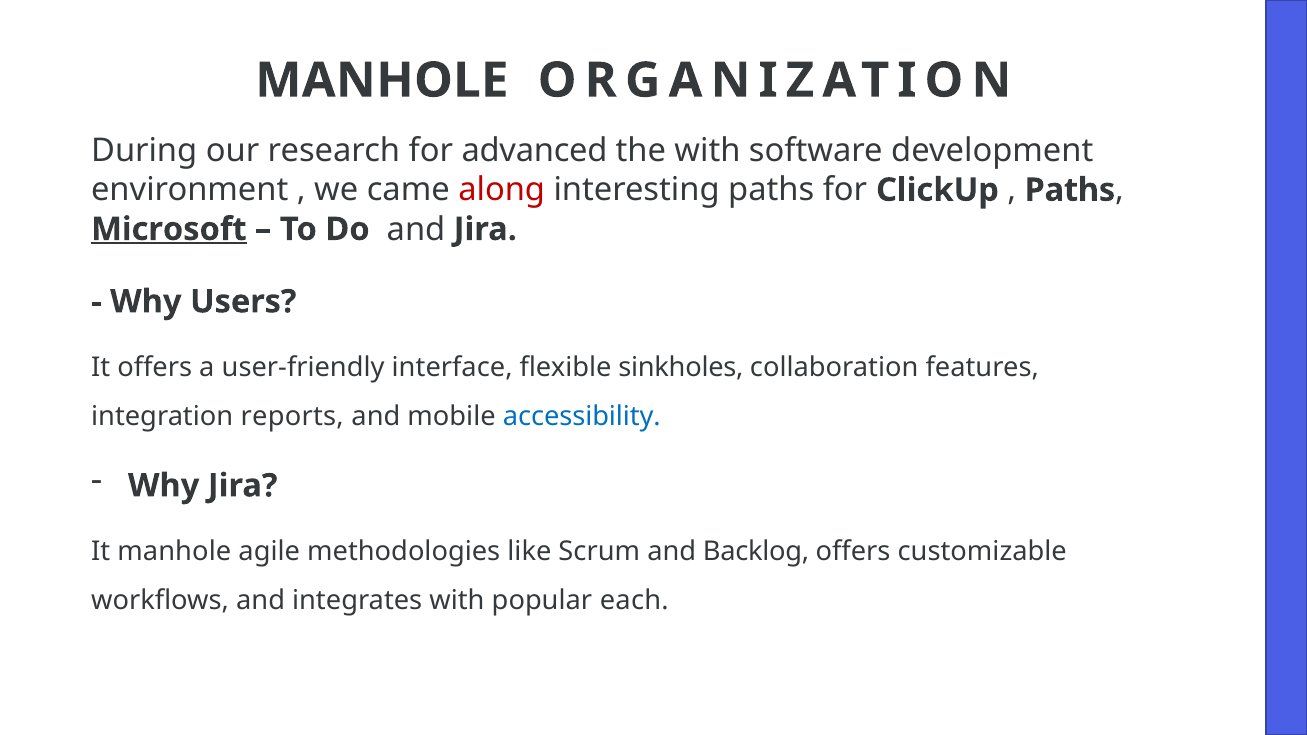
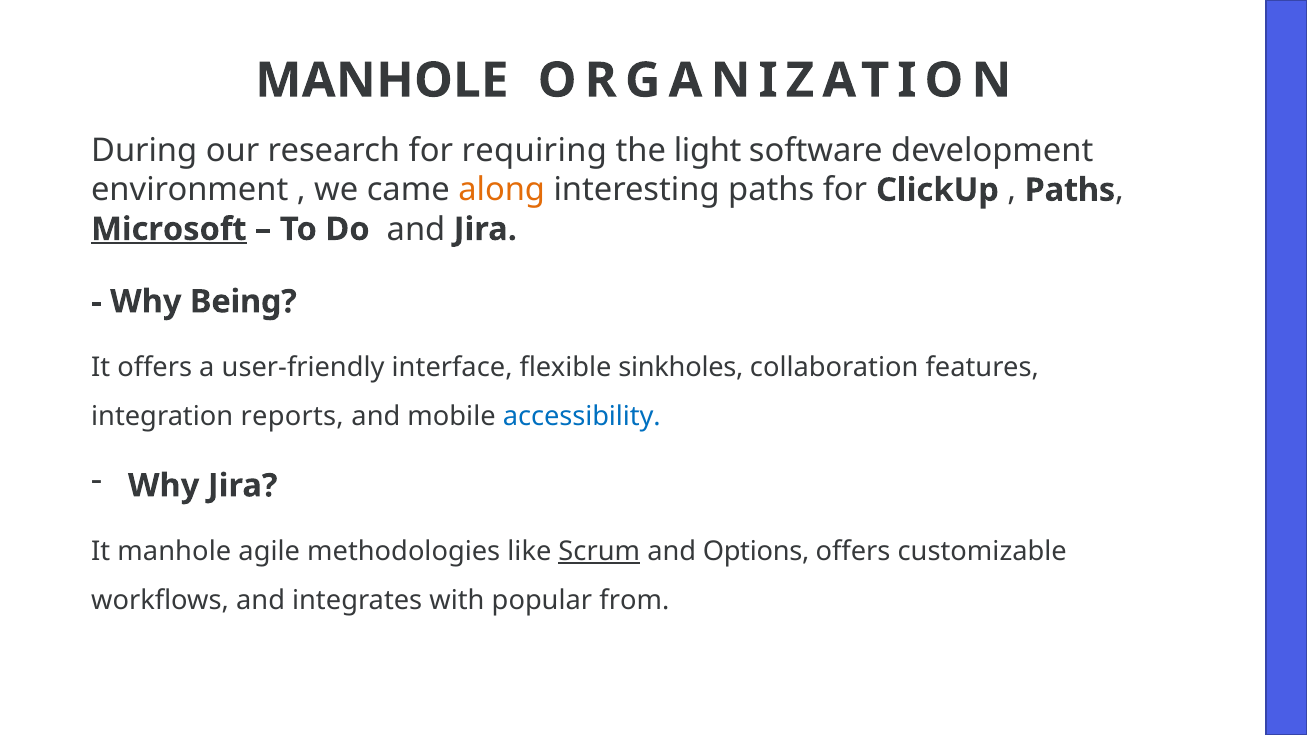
advanced: advanced -> requiring (534, 151)
the with: with -> light (708, 151)
along colour: red -> orange (502, 190)
Users: Users -> Being (243, 302)
Scrum underline: none -> present (599, 551)
Backlog: Backlog -> Options (756, 551)
each: each -> from (634, 600)
